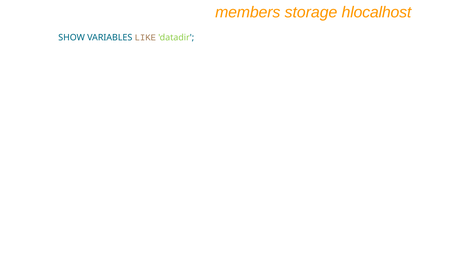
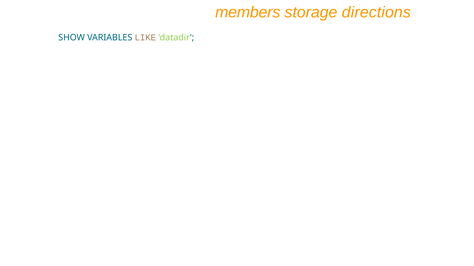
hlocalhost: hlocalhost -> directions (376, 12)
